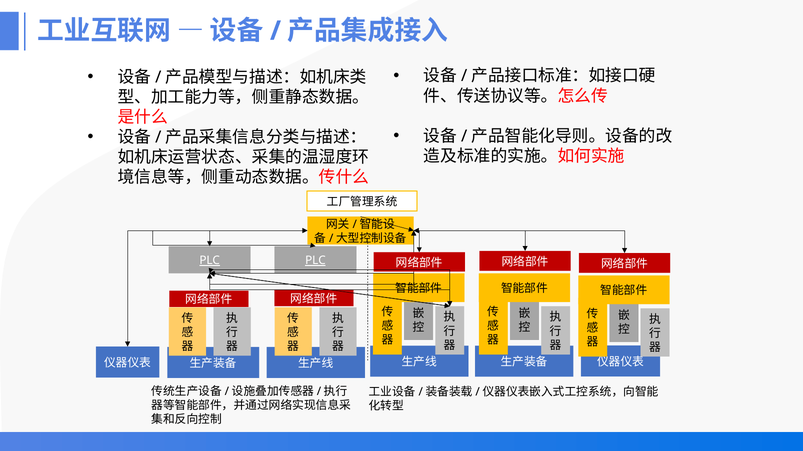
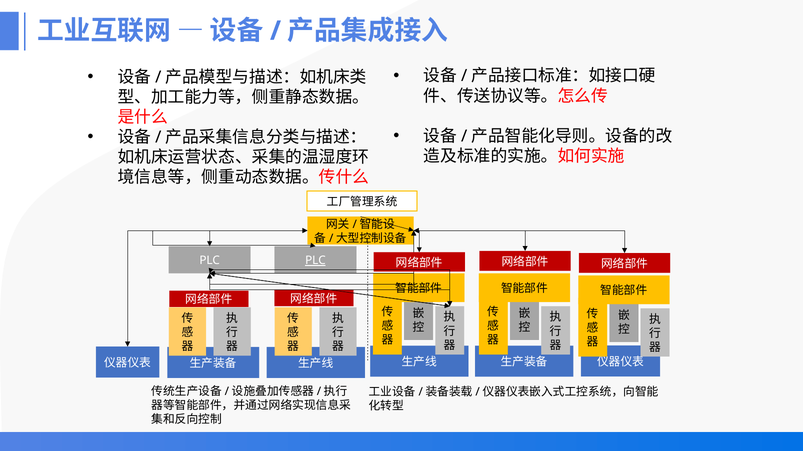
PLC underline: present -> none (210, 261)
